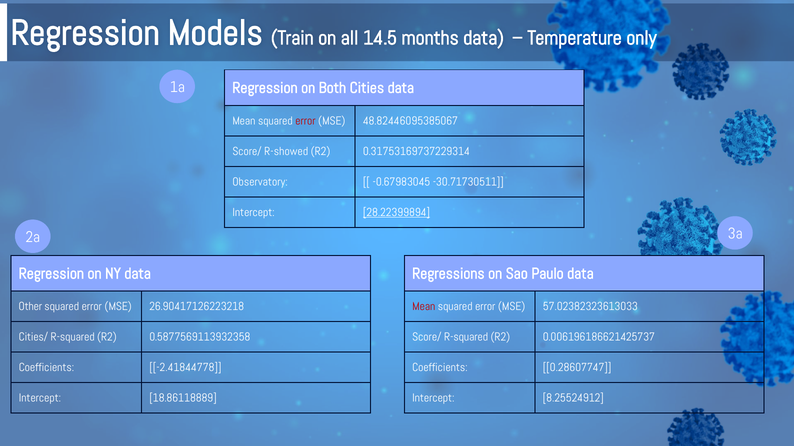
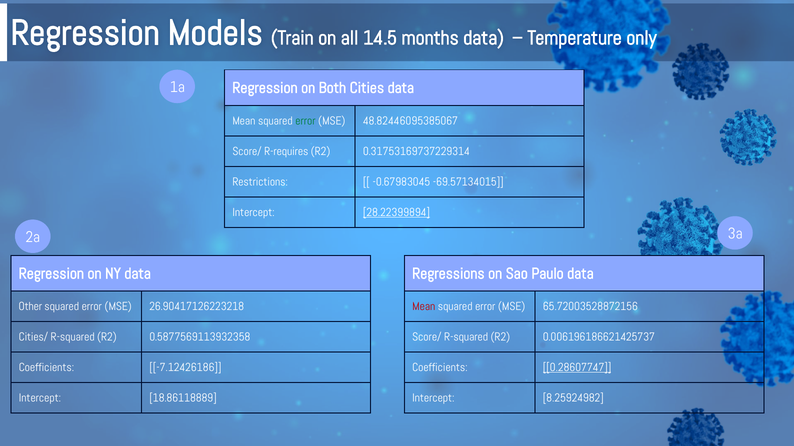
error colour: red -> green (305, 121)
R-showed: R-showed -> R-requires (286, 151)
Observatory: Observatory -> Restrictions (260, 182)
-30.71730511: -30.71730511 -> -69.57134015 (468, 182)
57.02382323613033: 57.02382323613033 -> 65.72003528872156 (590, 307)
-2.41844778: -2.41844778 -> -7.12426186 (185, 368)
0.28607747 underline: none -> present (577, 368)
8.25524912: 8.25524912 -> 8.25924982 (573, 398)
